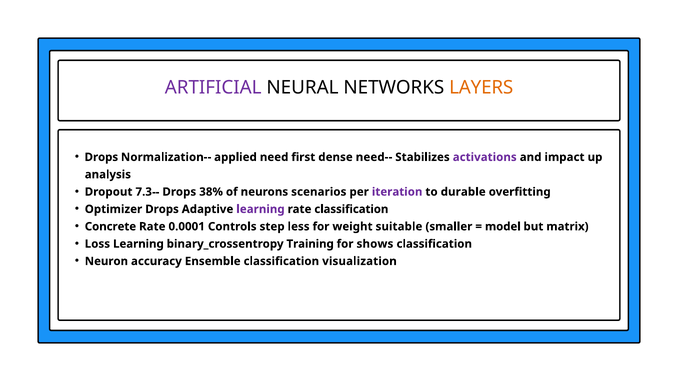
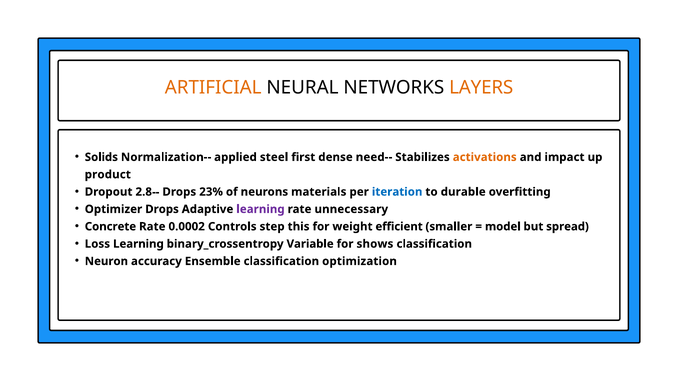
ARTIFICIAL colour: purple -> orange (213, 88)
Drops: Drops -> Solids (101, 157)
need: need -> steel (274, 157)
activations colour: purple -> orange (485, 157)
analysis: analysis -> product (108, 175)
7.3--: 7.3-- -> 2.8-- (147, 192)
38%: 38% -> 23% (211, 192)
scenarios: scenarios -> materials (319, 192)
iteration colour: purple -> blue (397, 192)
rate classification: classification -> unnecessary (351, 209)
0.0001: 0.0001 -> 0.0002 (187, 227)
less: less -> this (299, 227)
suitable: suitable -> efficient (399, 227)
matrix: matrix -> spread (567, 227)
Training: Training -> Variable (310, 244)
visualization: visualization -> optimization (359, 261)
